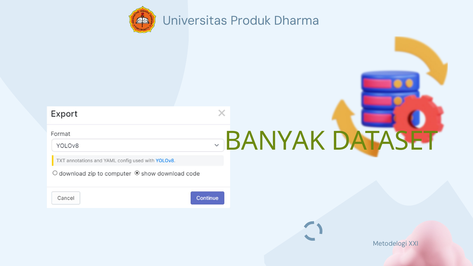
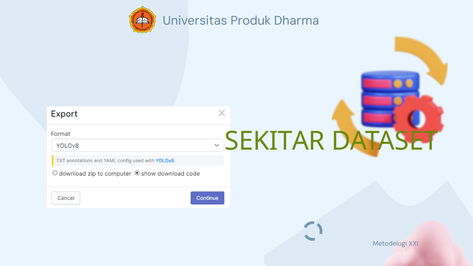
BANYAK: BANYAK -> SEKITAR (275, 141)
